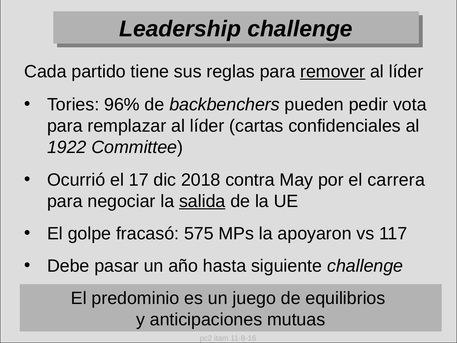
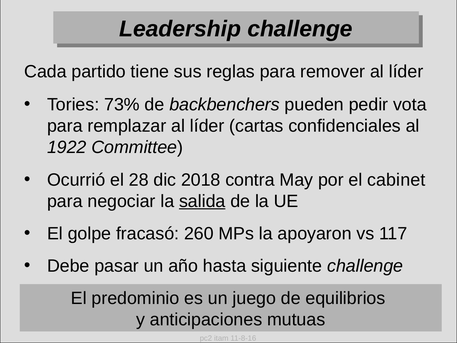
remover underline: present -> none (333, 71)
96%: 96% -> 73% (122, 105)
17: 17 -> 28 (139, 180)
carrera: carrera -> cabinet (396, 180)
575: 575 -> 260 (199, 233)
